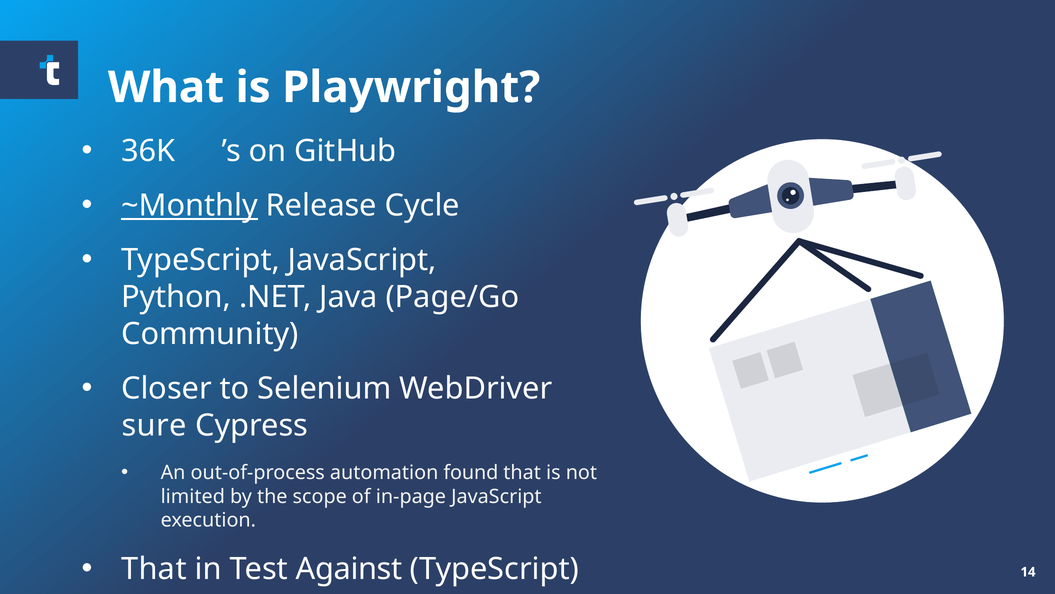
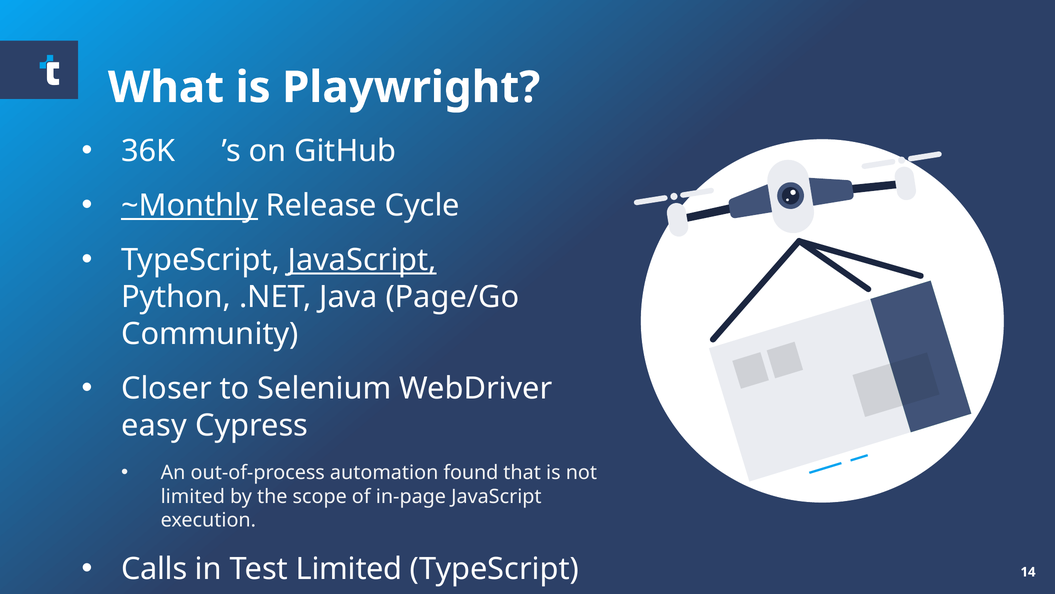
JavaScript underline: none -> present (362, 260)
sure: sure -> easy (154, 425)
That: That -> Calls (154, 569)
Test Against: Against -> Limited (349, 569)
